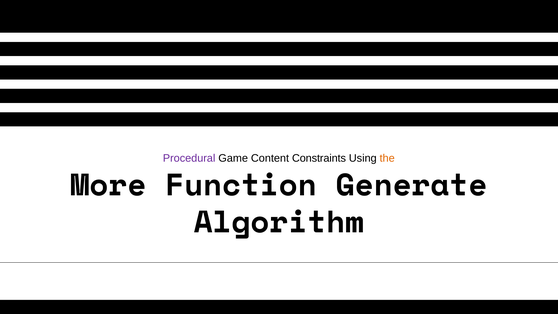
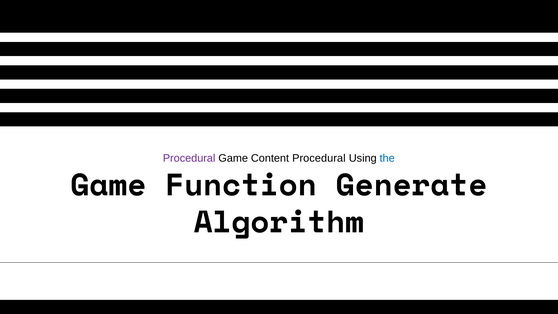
Content Constraints: Constraints -> Procedural (319, 158)
the colour: orange -> blue (387, 158)
More: More -> Game (108, 185)
